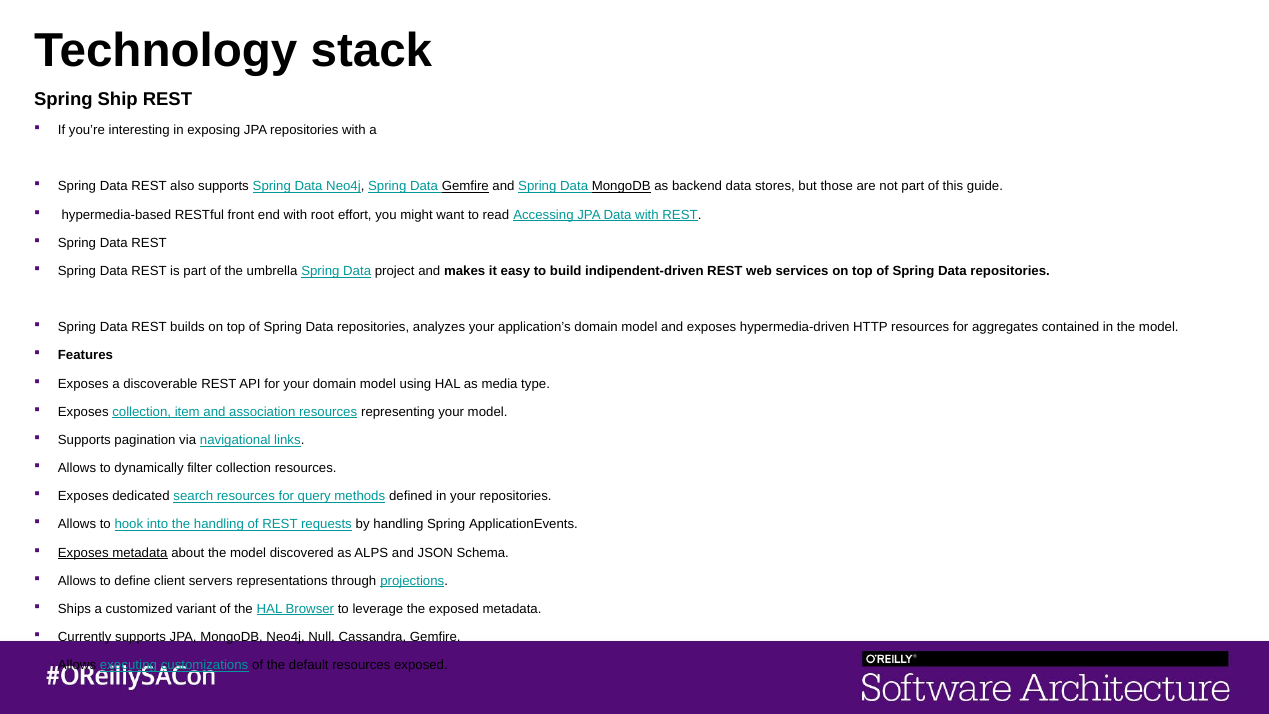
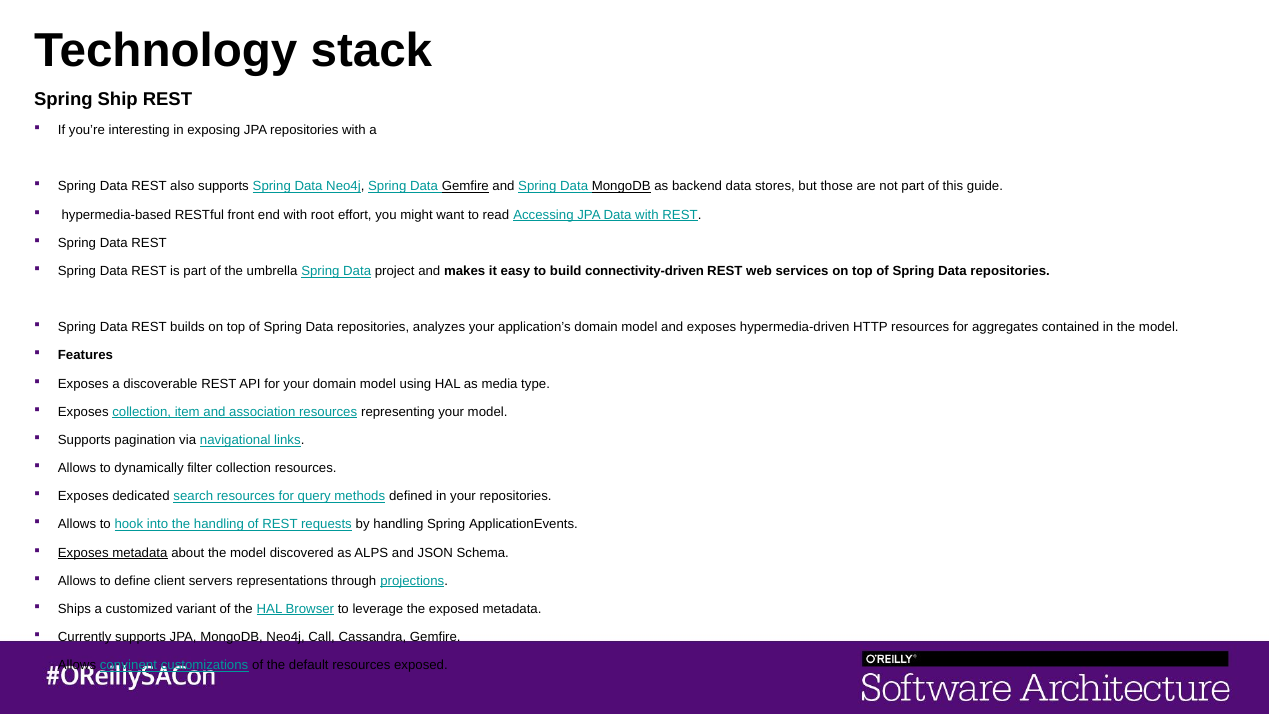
indipendent-driven: indipendent-driven -> connectivity-driven (644, 271)
Null: Null -> Call (322, 637)
executing: executing -> convinent (128, 665)
